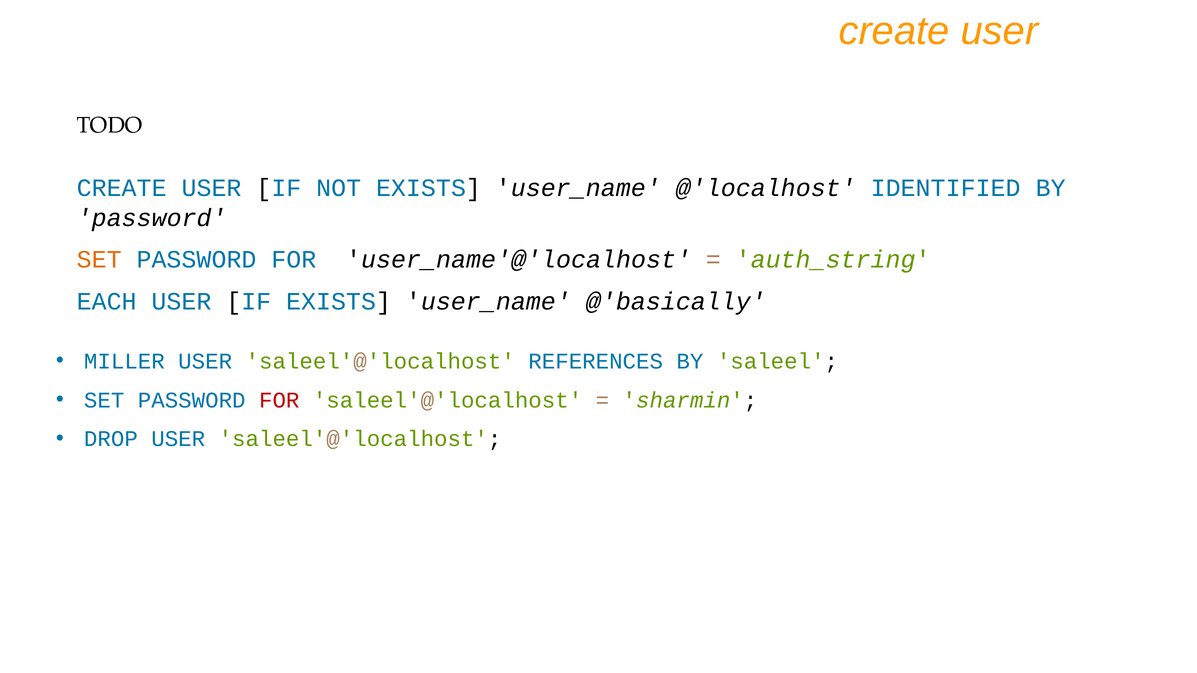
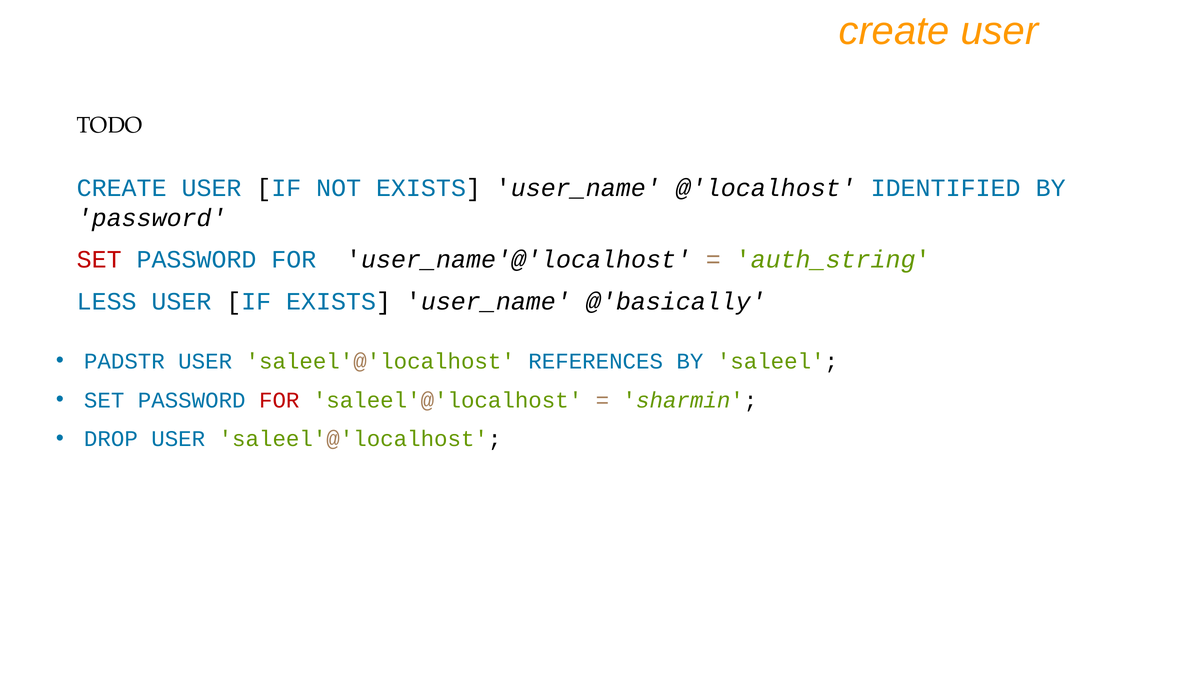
SET colour: orange -> red (99, 260)
EACH: EACH -> LESS (107, 302)
MILLER: MILLER -> PADSTR (124, 361)
